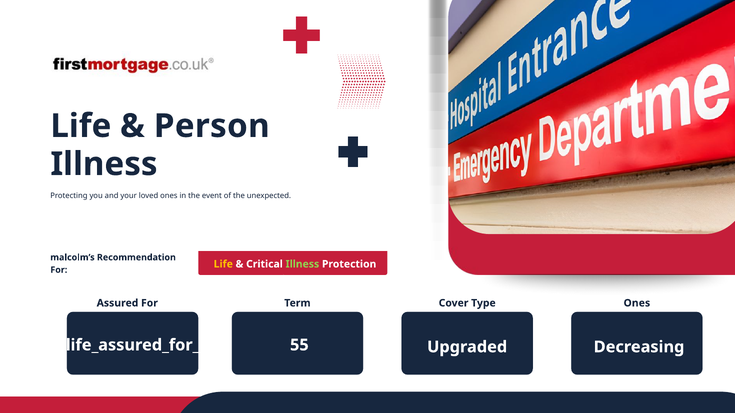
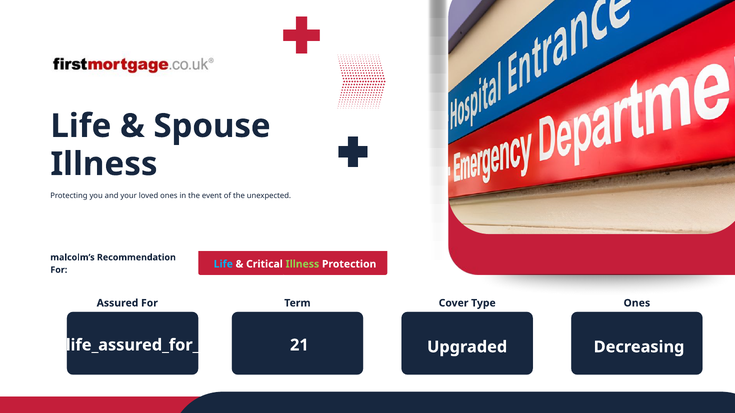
Person: Person -> Spouse (212, 126)
Life colour: yellow -> light blue (223, 264)
55: 55 -> 21 (299, 345)
